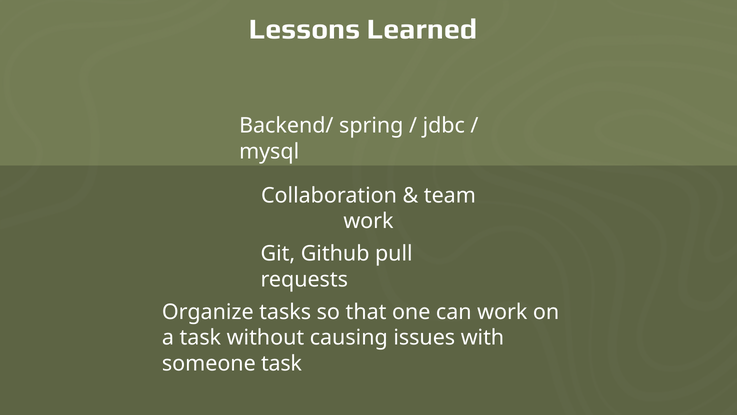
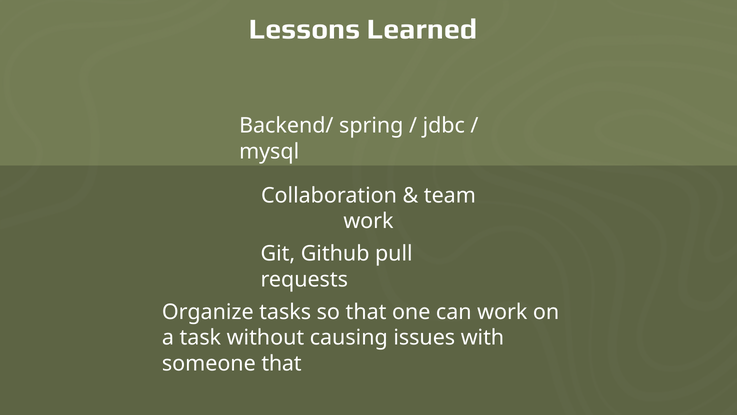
someone task: task -> that (281, 363)
